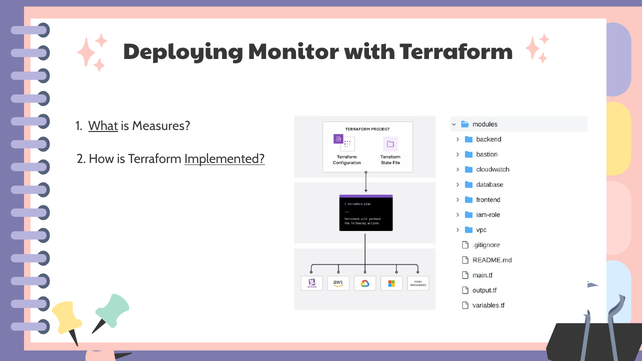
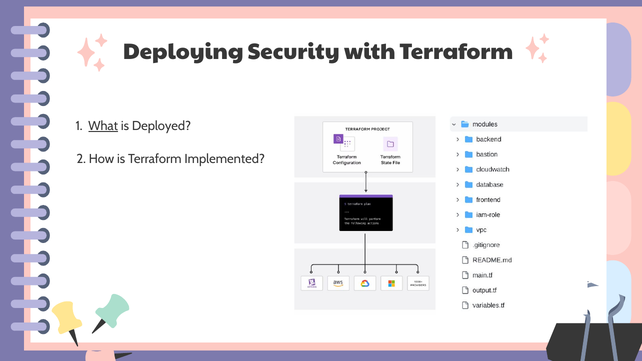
Monitor: Monitor -> Security (294, 52)
Measures: Measures -> Deployed (161, 126)
Implemented underline: present -> none (225, 159)
